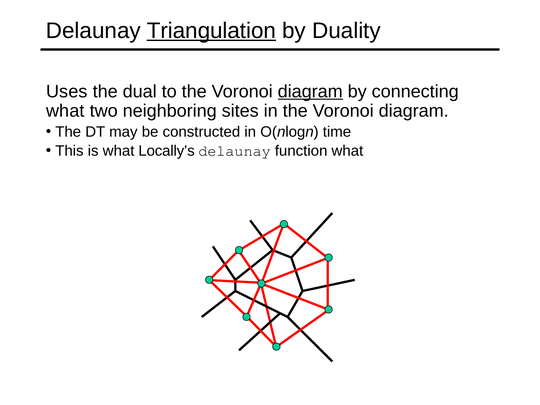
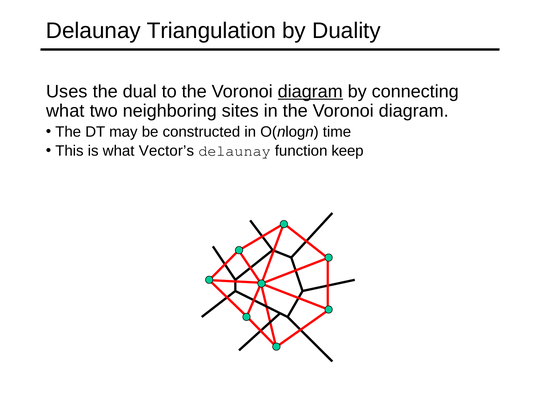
Triangulation underline: present -> none (211, 31)
Locally’s: Locally’s -> Vector’s (166, 151)
function what: what -> keep (347, 151)
